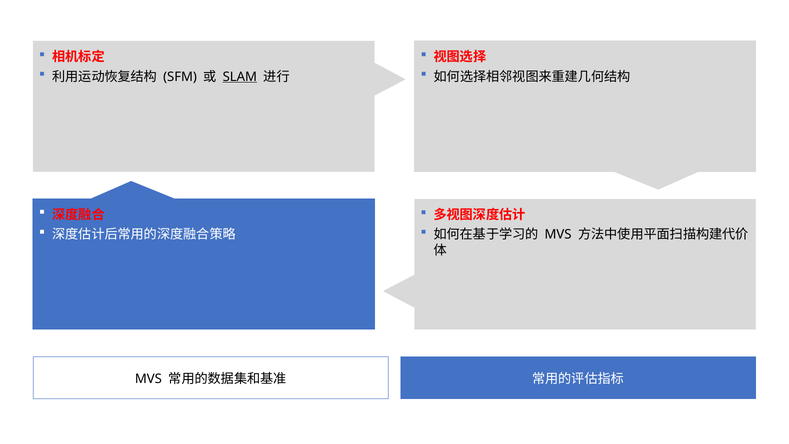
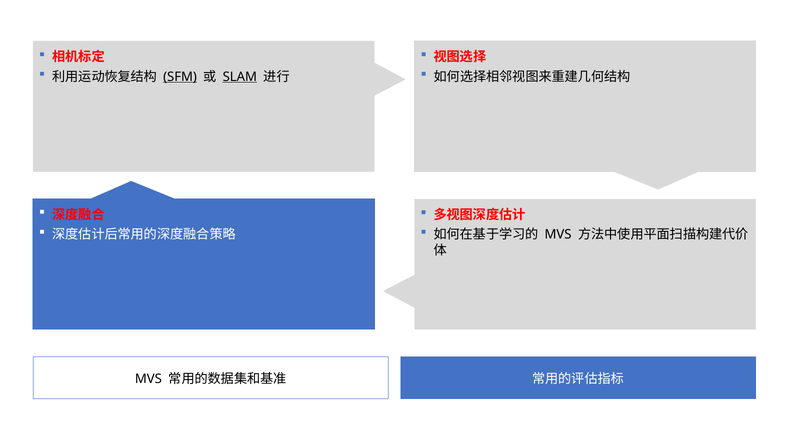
SFM underline: none -> present (180, 77)
